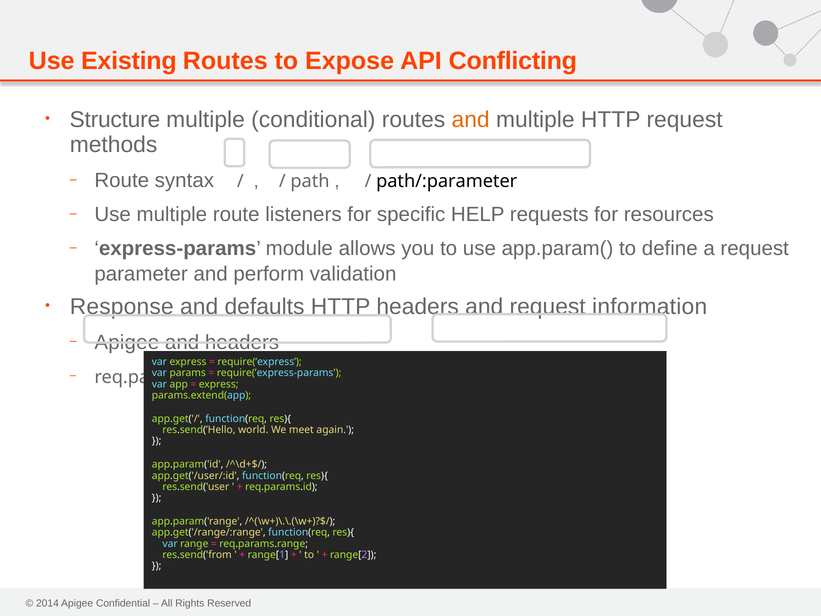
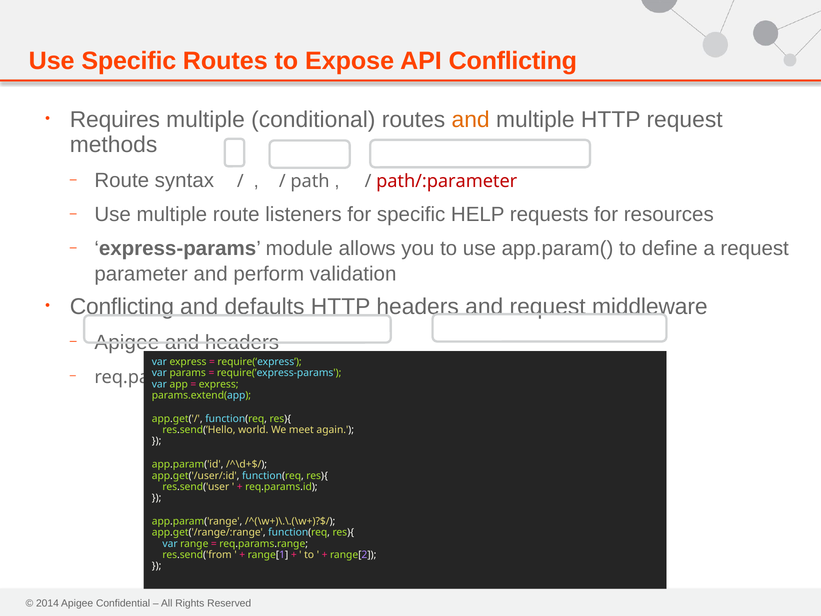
Use Existing: Existing -> Specific (129, 61)
Structure: Structure -> Requires (115, 120)
path/:parameter colour: black -> red (447, 181)
Response: Response -> Conflicting (122, 307)
information: information -> middleware (650, 307)
